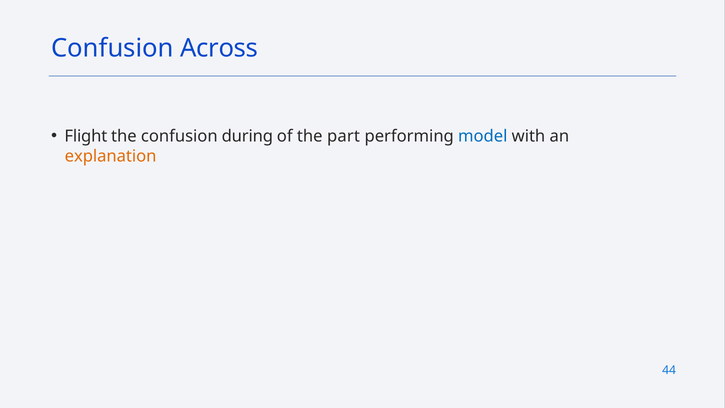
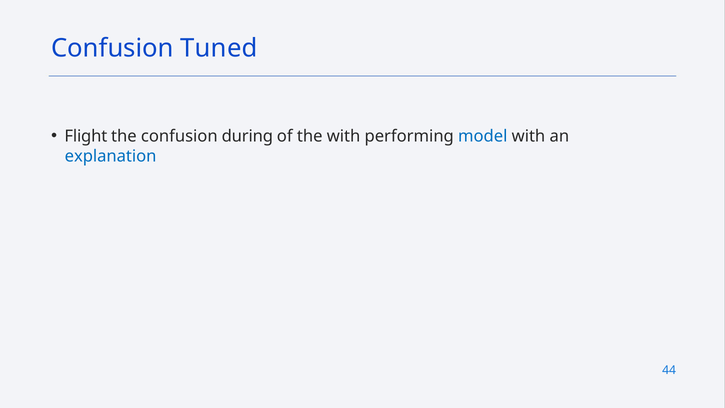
Across: Across -> Tuned (219, 48)
the part: part -> with (344, 136)
explanation colour: orange -> blue (111, 156)
